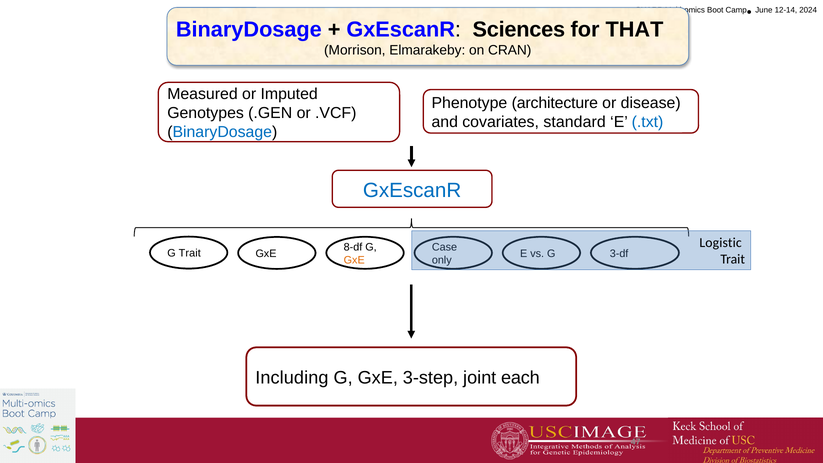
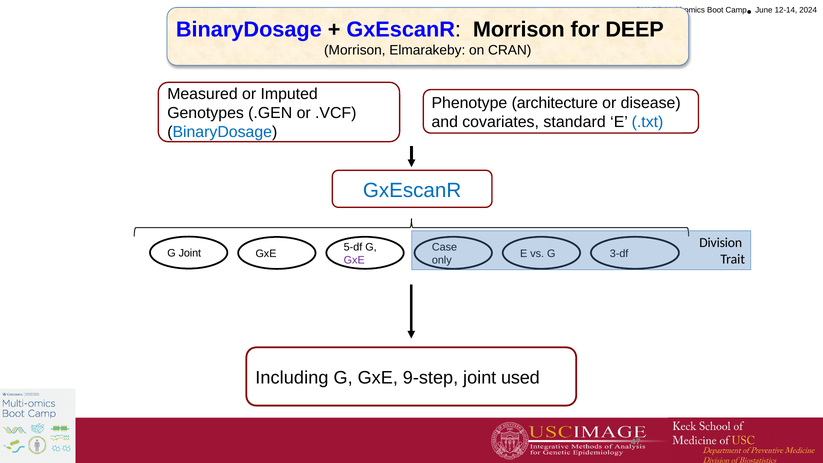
GxEscanR Sciences: Sciences -> Morrison (519, 30)
THAT: THAT -> DEEP (635, 30)
Logistic: Logistic -> Division (721, 243)
8-df: 8-df -> 5-df (353, 247)
G Trait: Trait -> Joint (190, 253)
GxE colour: orange -> purple (354, 260)
3-step: 3-step -> 9-step (430, 378)
each: each -> used (520, 378)
